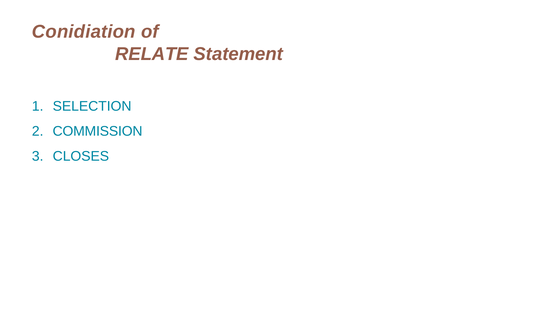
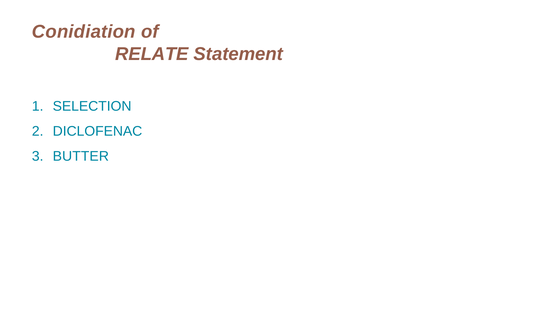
COMMISSION: COMMISSION -> DICLOFENAC (98, 131)
CLOSES: CLOSES -> BUTTER (81, 156)
